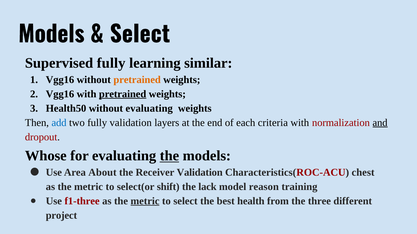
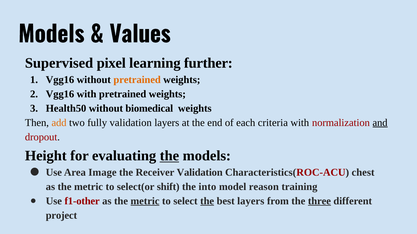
Select: Select -> Values (140, 35)
Supervised fully: fully -> pixel (111, 63)
similar: similar -> further (208, 63)
pretrained underline: present -> none (123, 94)
without evaluating: evaluating -> biomedical (149, 109)
add colour: blue -> orange (59, 123)
Whose: Whose -> Height (46, 156)
About: About -> Image (103, 173)
lack: lack -> into (207, 187)
f1-three: f1-three -> f1-other (82, 201)
the underline: none -> present (207, 201)
best health: health -> layers (251, 201)
three underline: none -> present (319, 201)
